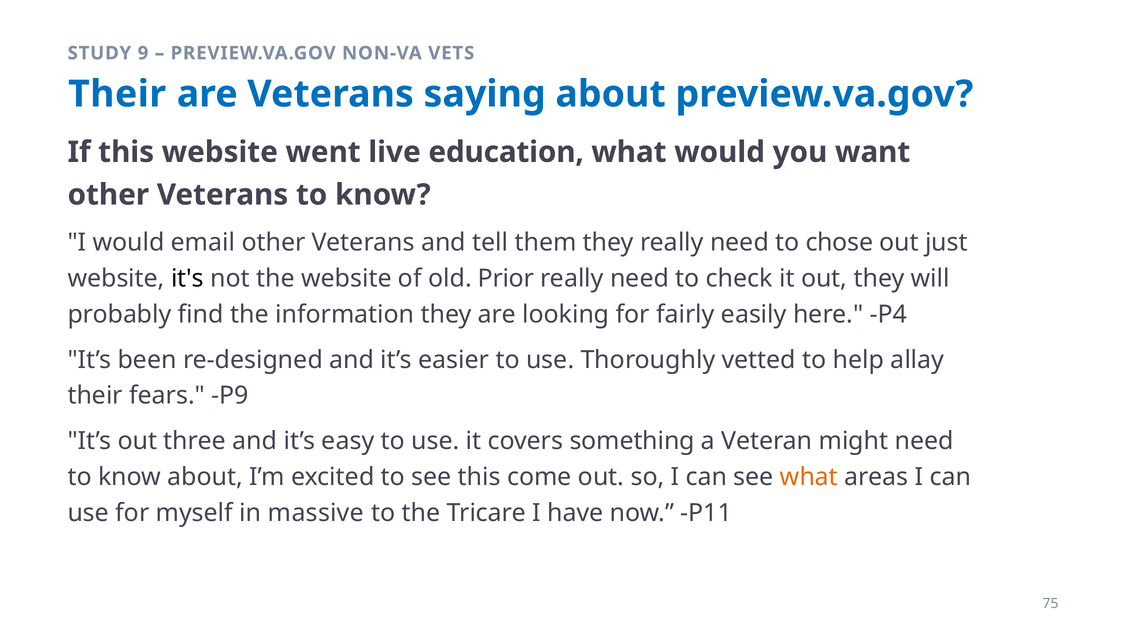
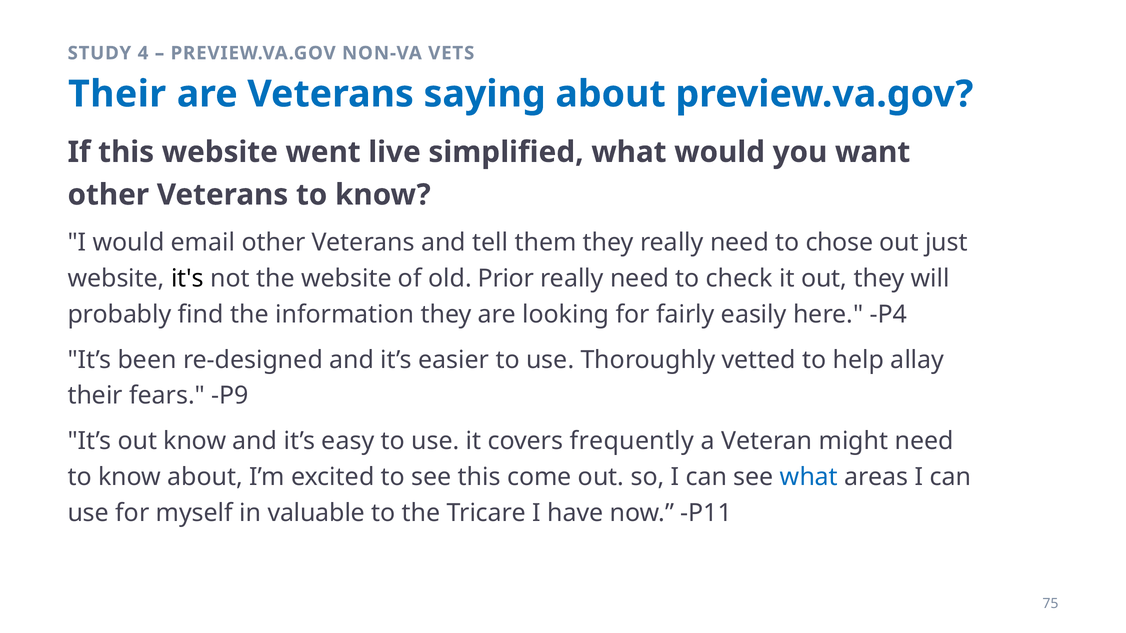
9: 9 -> 4 (143, 53)
education: education -> simplified (506, 152)
out three: three -> know (195, 441)
something: something -> frequently (632, 441)
what colour: orange -> blue (809, 477)
massive: massive -> valuable (316, 513)
